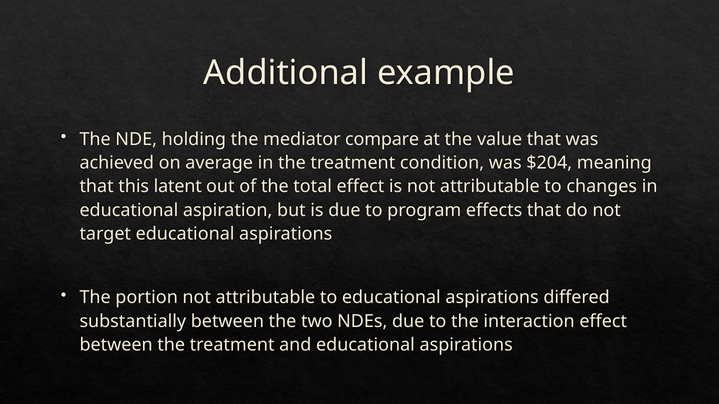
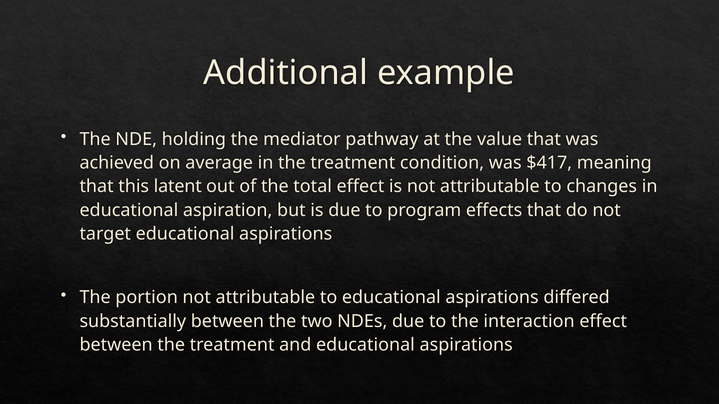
compare: compare -> pathway (382, 139)
$204: $204 -> $417 (549, 163)
